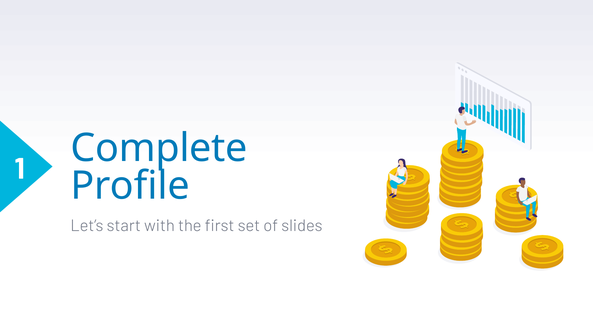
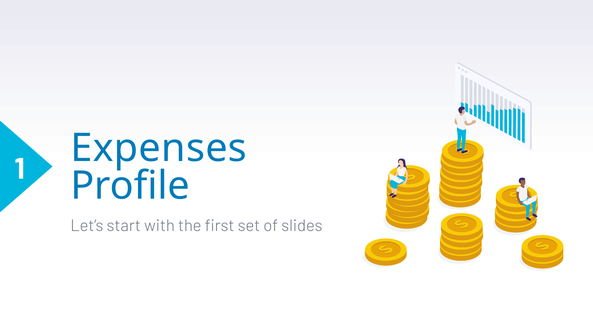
Complete: Complete -> Expenses (159, 148)
